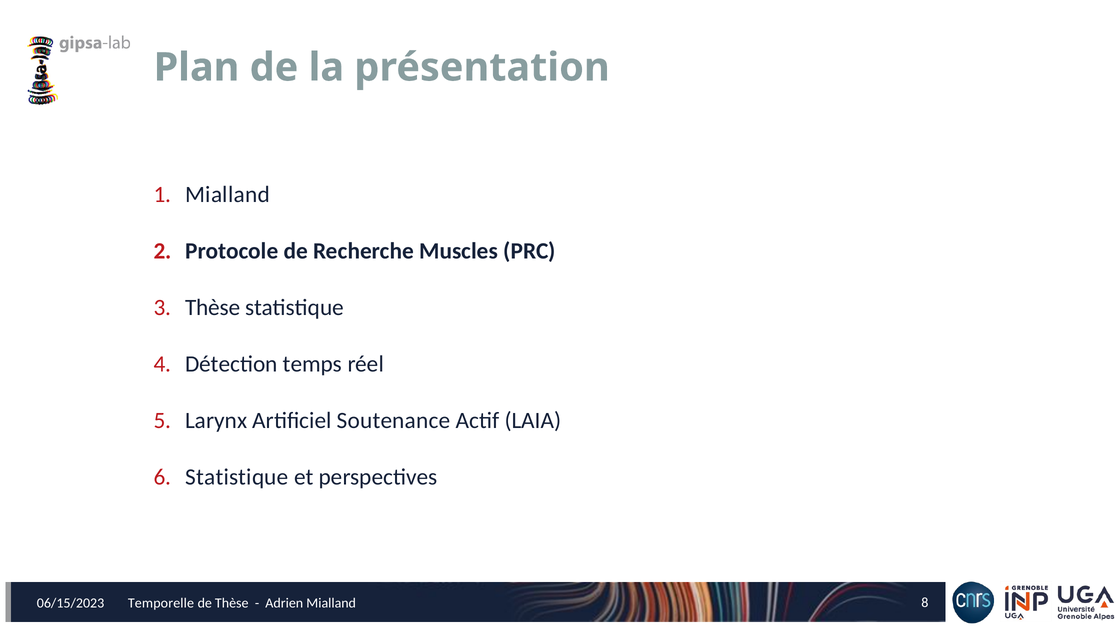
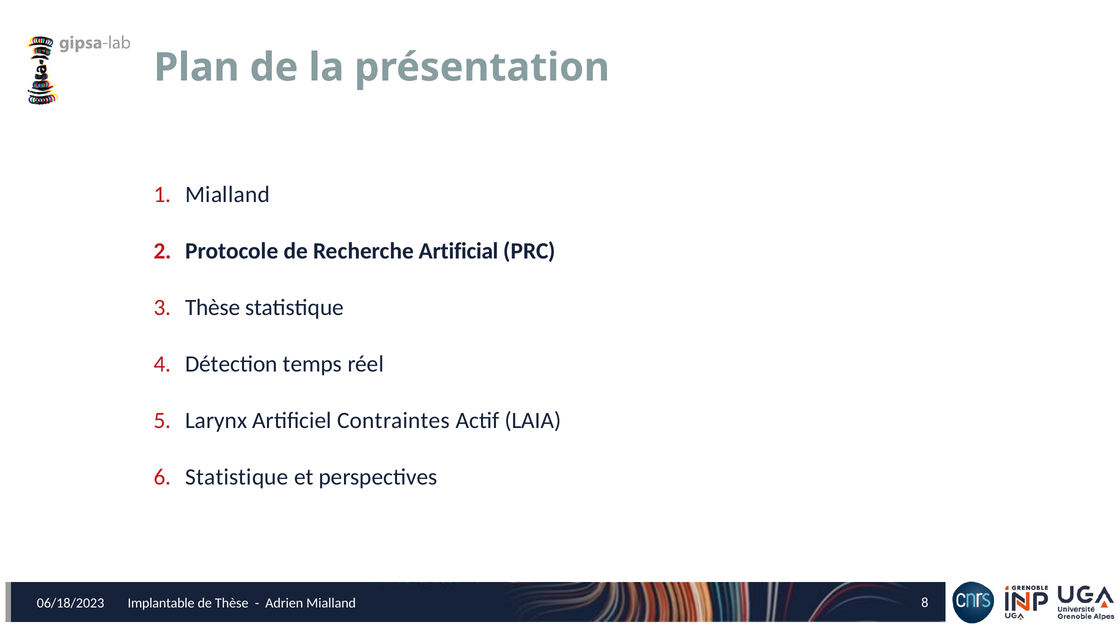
Muscles: Muscles -> Artificial (459, 251)
Soutenance: Soutenance -> Contraintes (394, 420)
06/15/2023: 06/15/2023 -> 06/18/2023 (71, 603)
Temporelle: Temporelle -> Implantable (161, 603)
